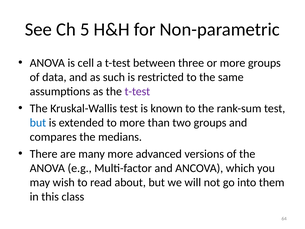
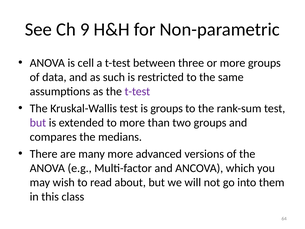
5: 5 -> 9 (85, 30)
is known: known -> groups (167, 108)
but colour: blue -> purple (38, 123)
